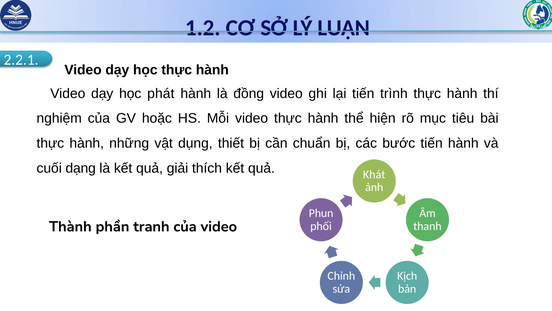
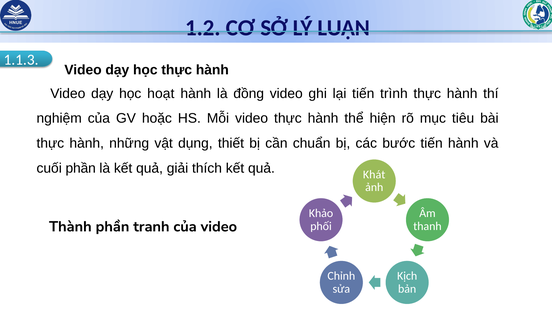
2.2.1: 2.2.1 -> 1.1.3 (21, 60)
phát: phát -> hoạt (161, 93)
cuối dạng: dạng -> phần (81, 168)
Phun: Phun -> Khảo (321, 213)
